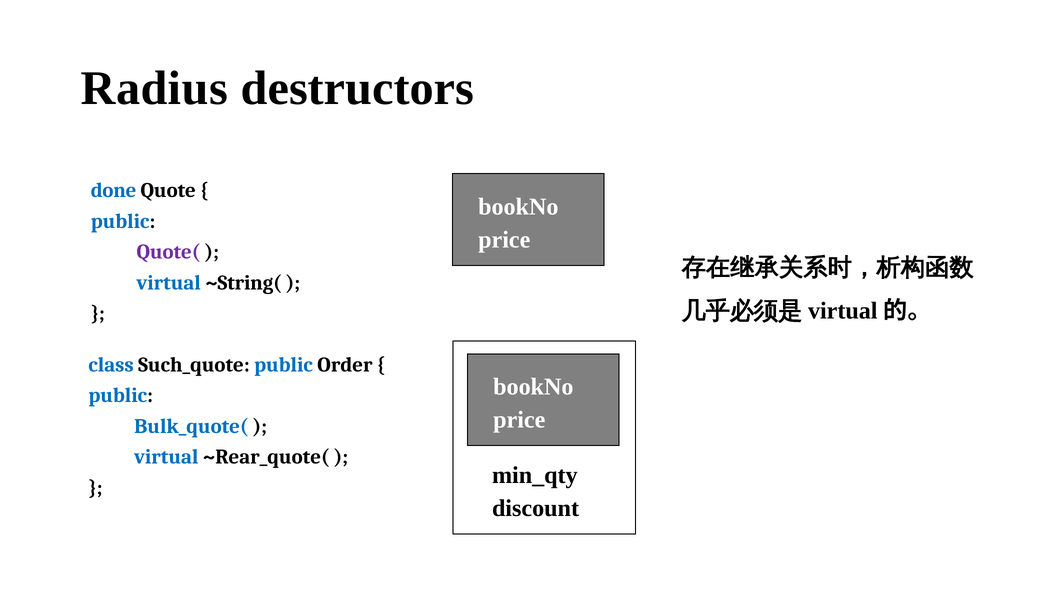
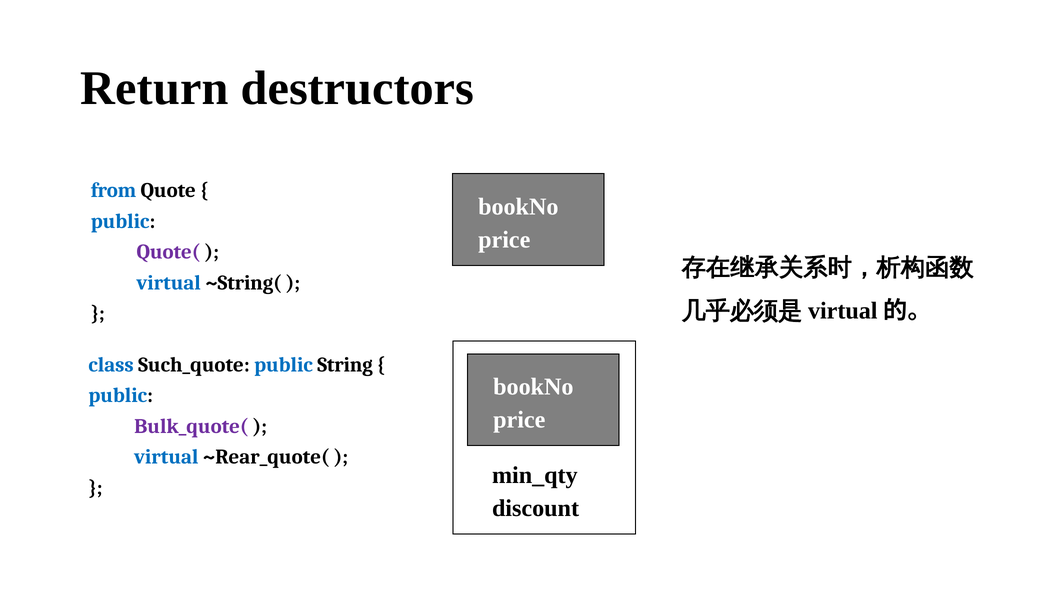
Radius: Radius -> Return (154, 89)
done: done -> from (114, 191)
Order: Order -> String (345, 365)
Bulk_quote( colour: blue -> purple (191, 426)
